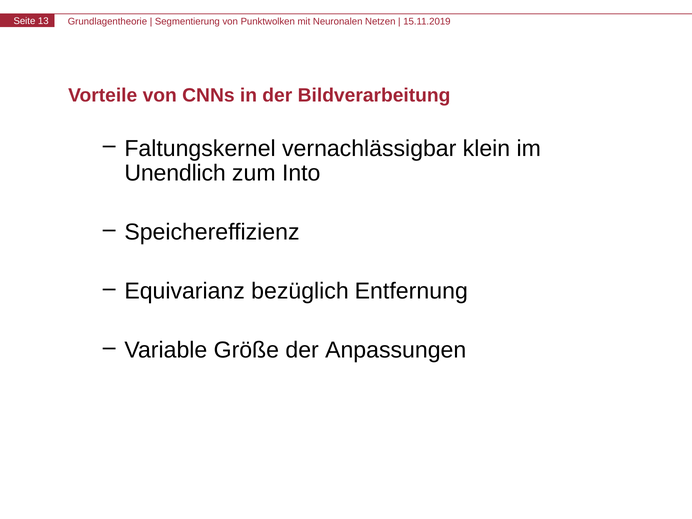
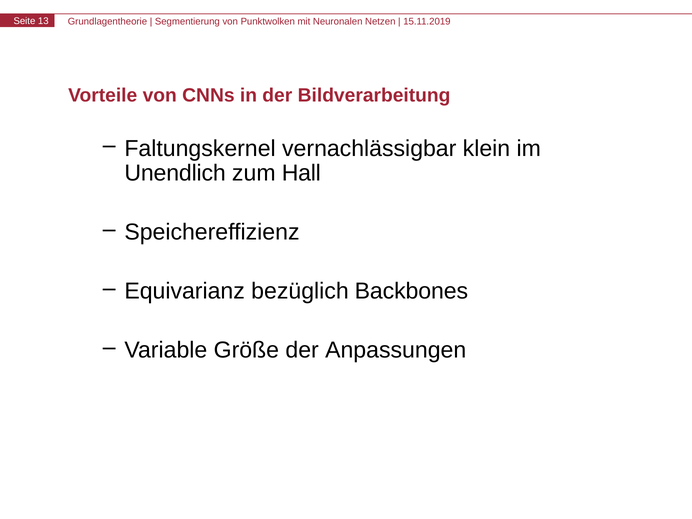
Into: Into -> Hall (301, 173)
Entfernung: Entfernung -> Backbones (411, 291)
